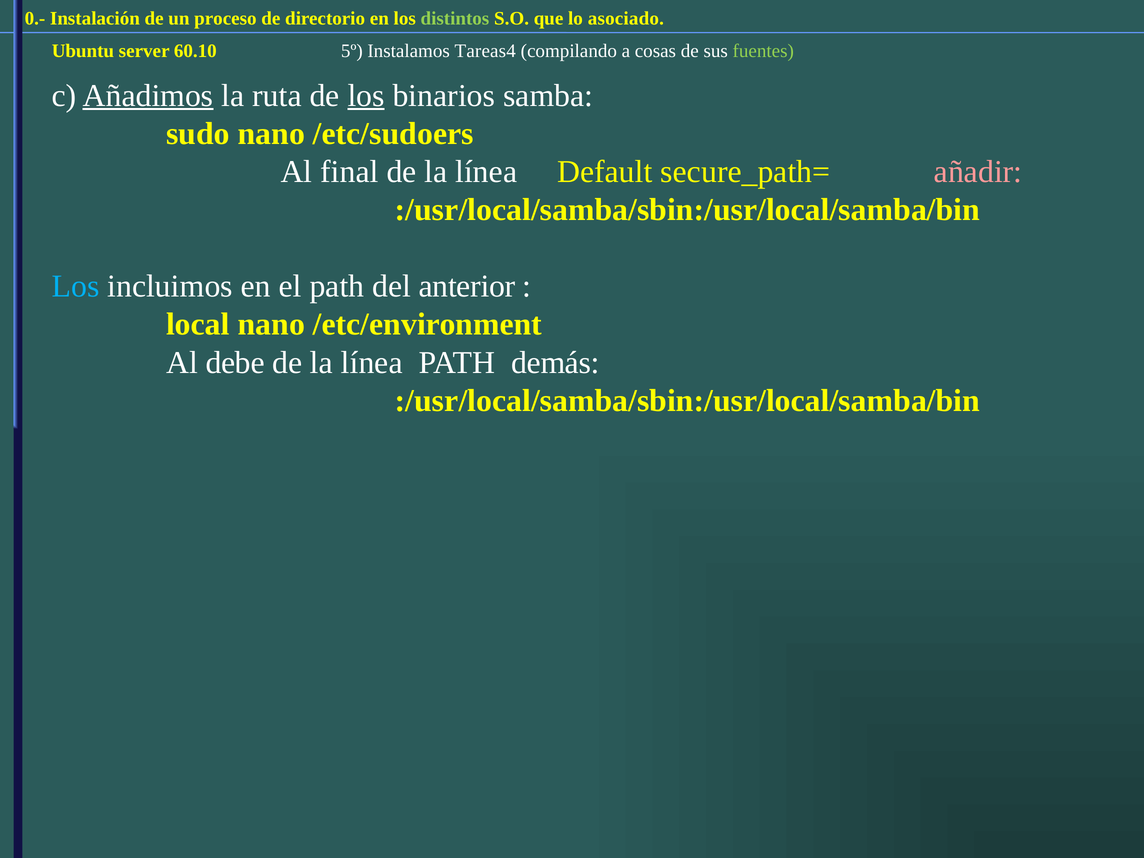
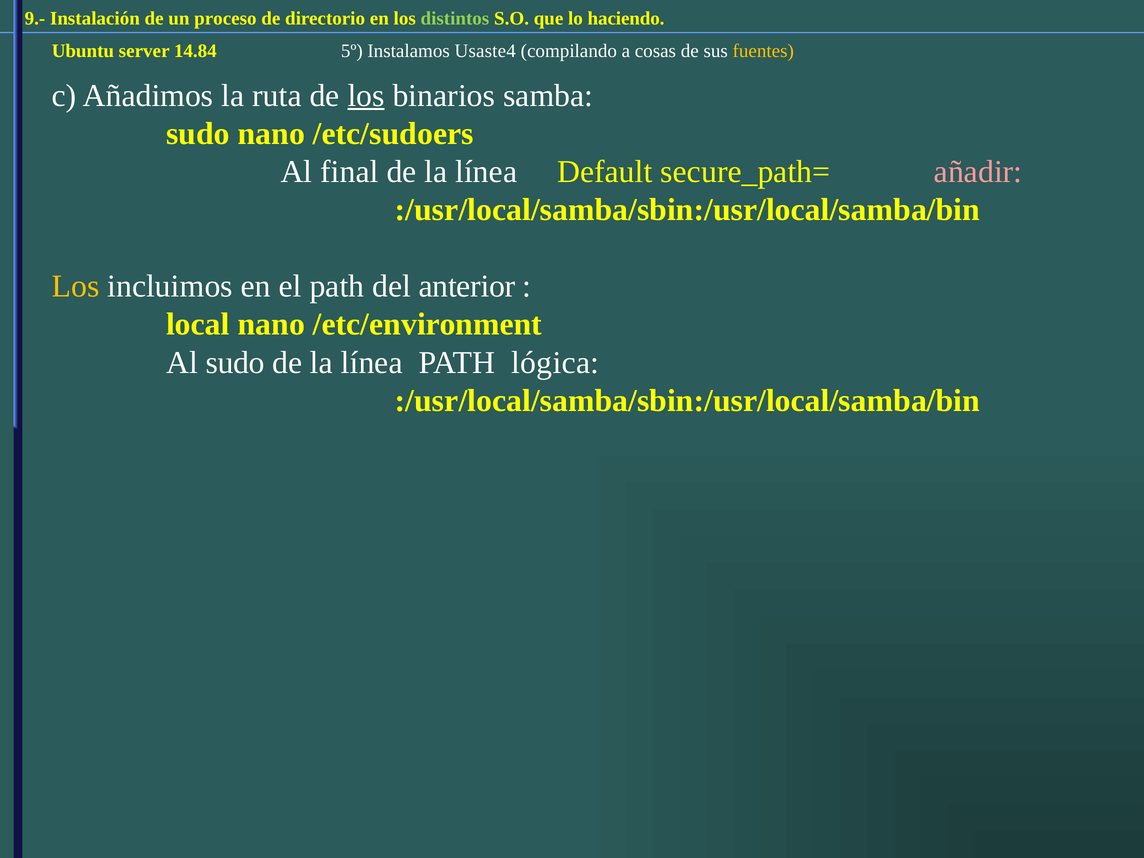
0.-: 0.- -> 9.- (35, 18)
asociado: asociado -> haciendo (626, 18)
60.10: 60.10 -> 14.84 (195, 51)
Tareas4: Tareas4 -> Usaste4 (485, 51)
fuentes colour: light green -> yellow (763, 51)
Añadimos underline: present -> none (148, 96)
Los colour: light blue -> yellow (76, 286)
Al debe: debe -> sudo (235, 363)
demás: demás -> lógica (555, 363)
